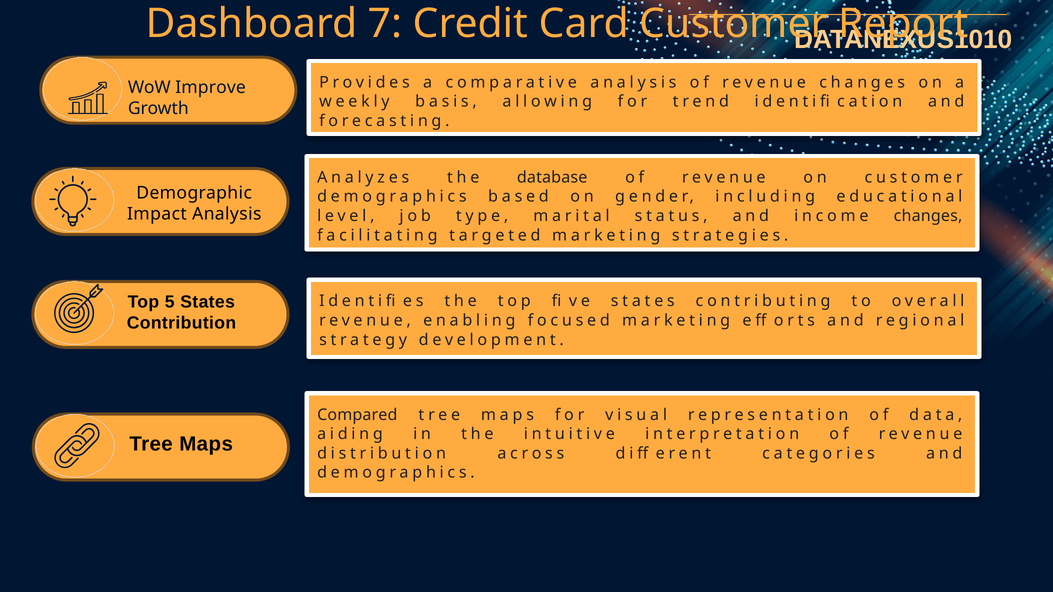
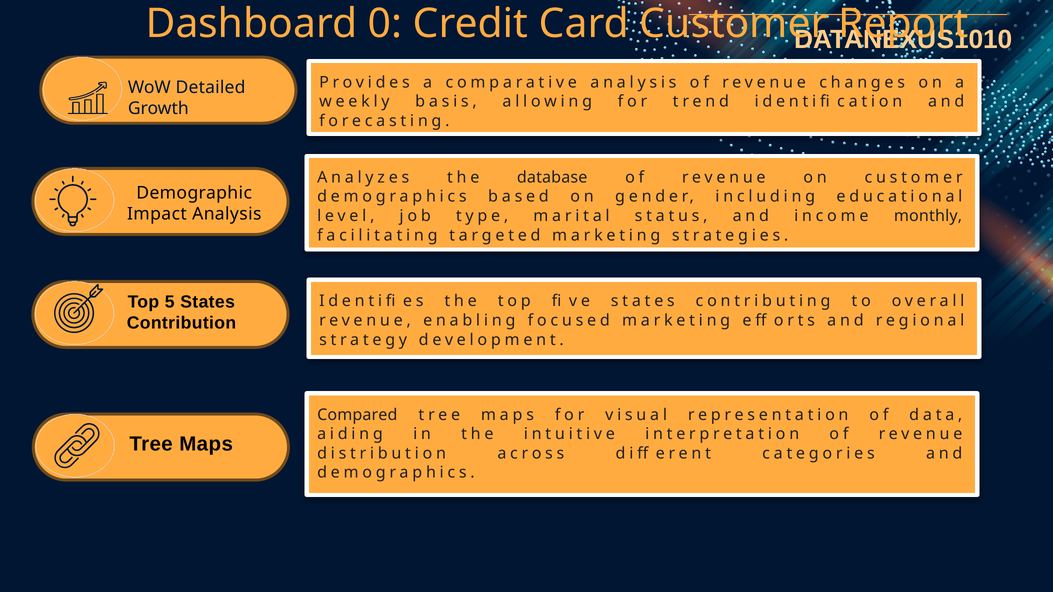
7: 7 -> 0 (385, 24)
Improve: Improve -> Detailed (211, 87)
income changes: changes -> monthly (928, 216)
